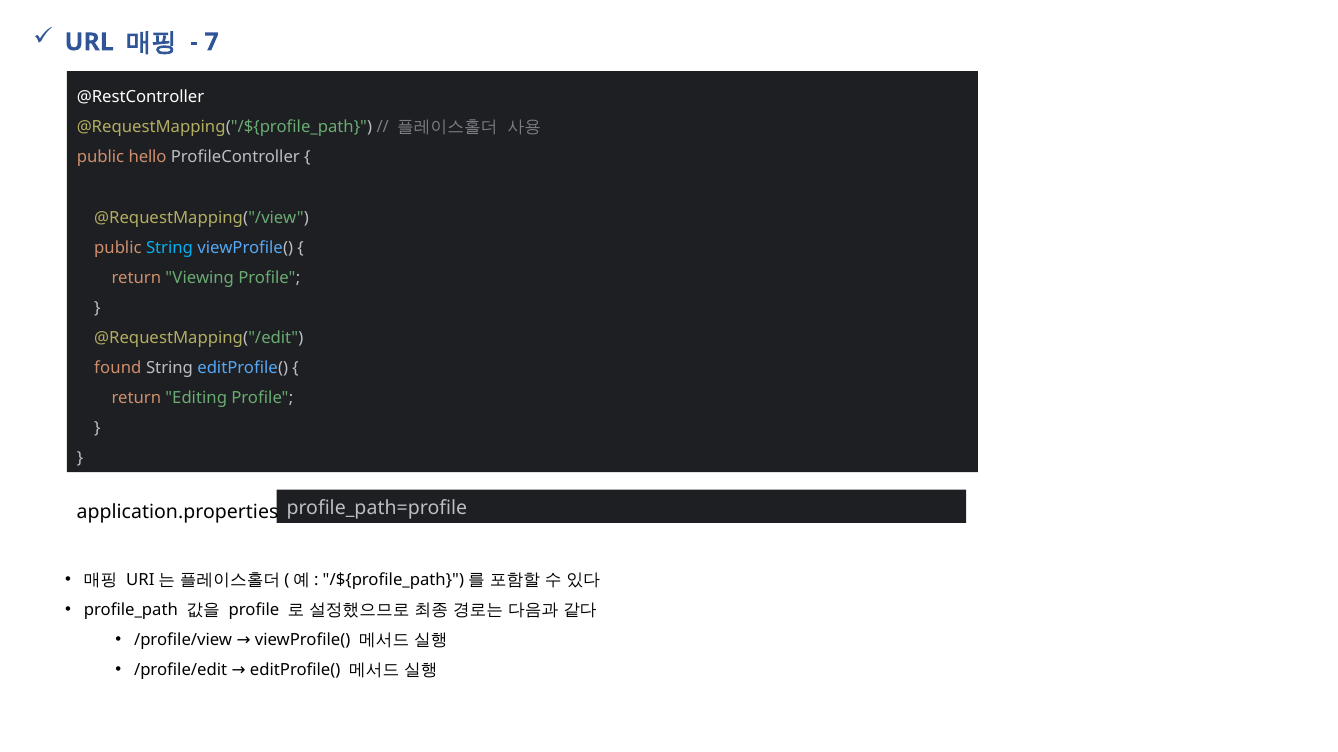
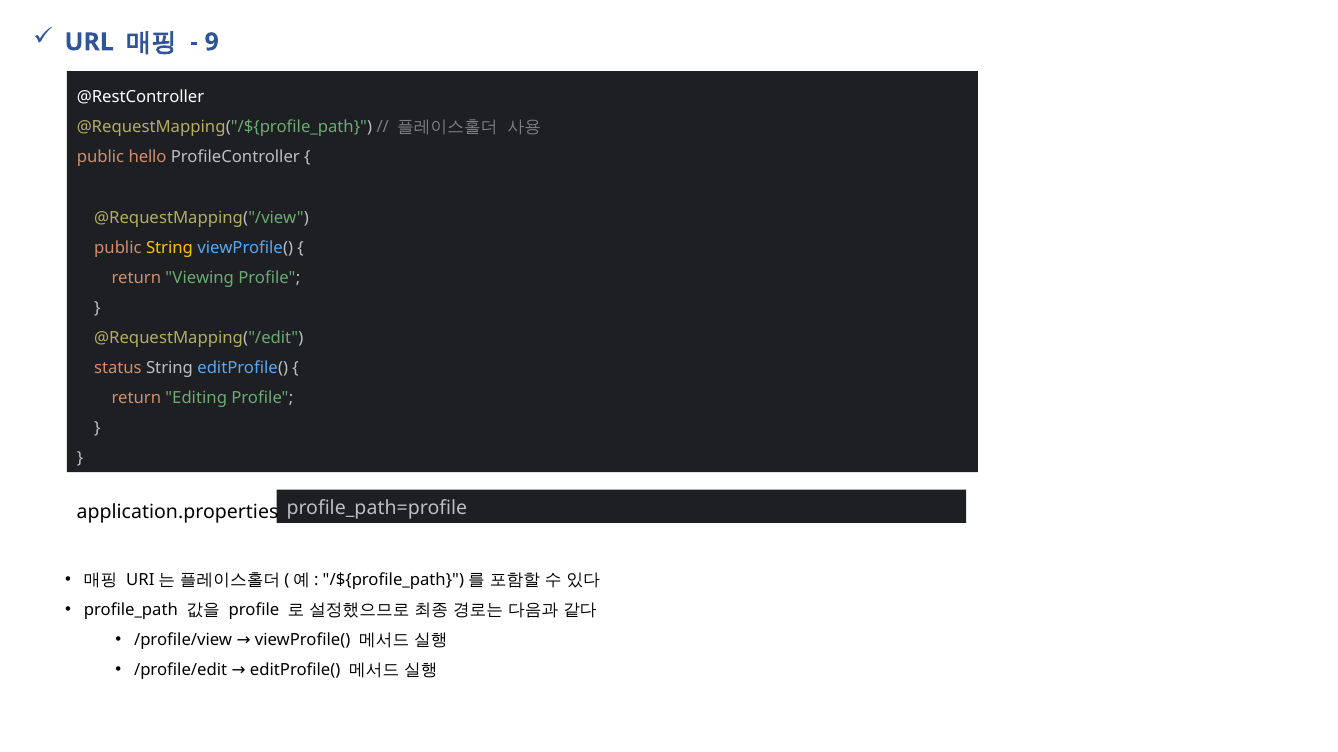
7: 7 -> 9 (212, 42)
String colour: light blue -> yellow (169, 248)
found: found -> status (118, 368)
